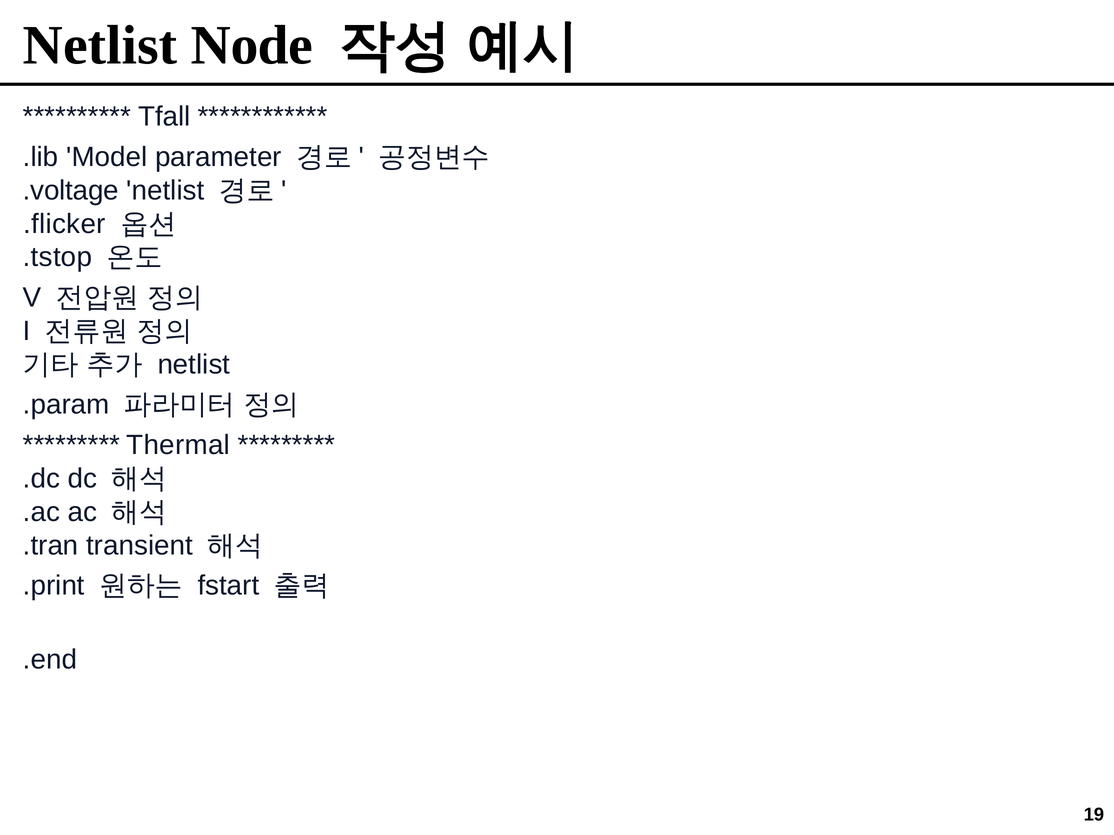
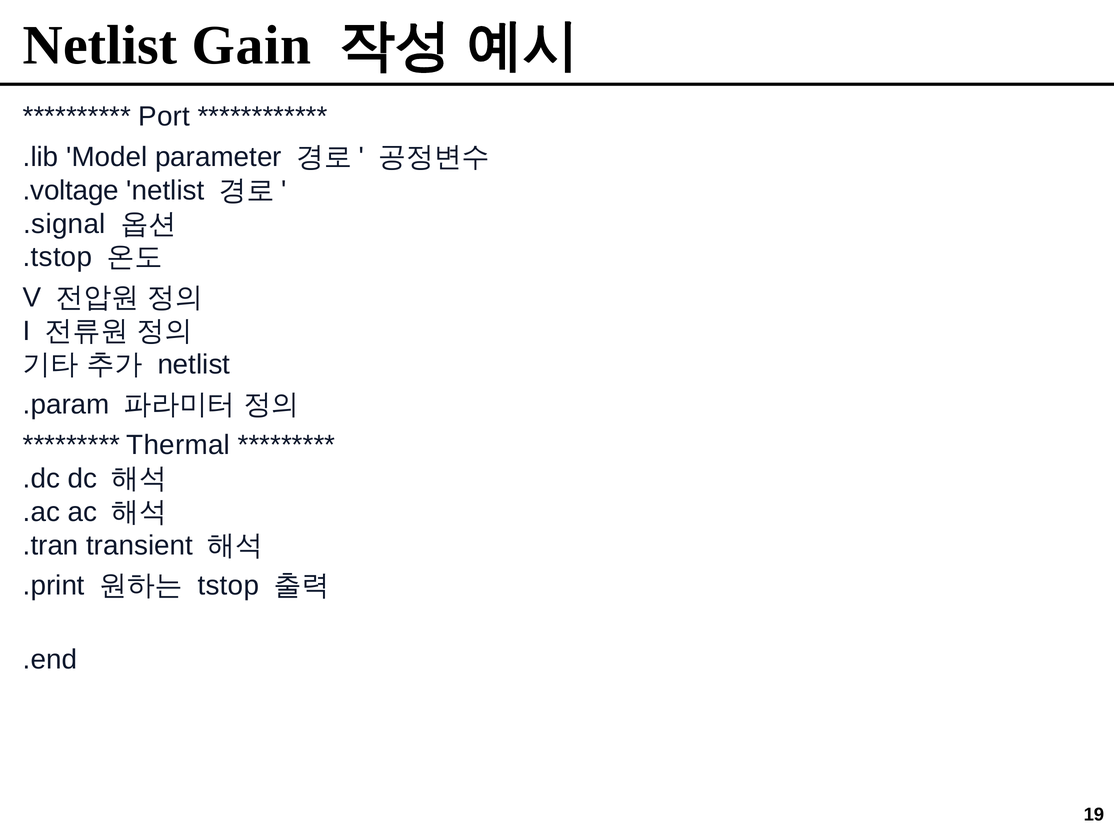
Node: Node -> Gain (251, 46)
Tfall: Tfall -> Port (164, 117)
.flicker: .flicker -> .signal (64, 224)
fstart: fstart -> tstop (228, 586)
